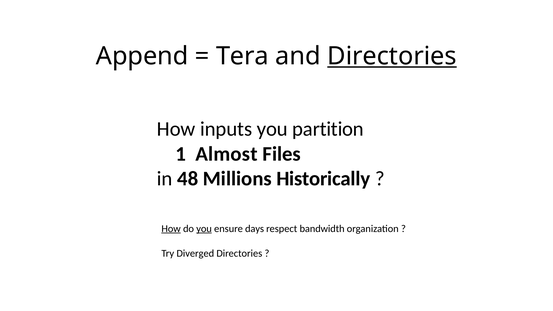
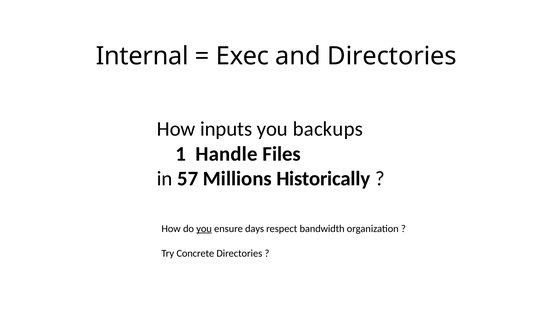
Append: Append -> Internal (142, 56)
Tera: Tera -> Exec (242, 56)
Directories underline: present -> none (392, 56)
partition: partition -> backups (328, 129)
Almost: Almost -> Handle (227, 154)
48: 48 -> 57 (188, 179)
How underline: present -> none (171, 229)
Diverged: Diverged -> Concrete (195, 254)
